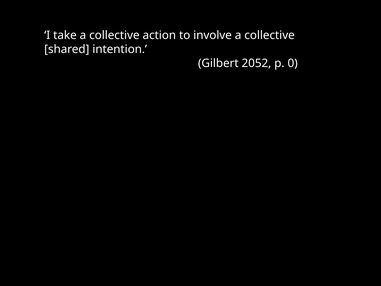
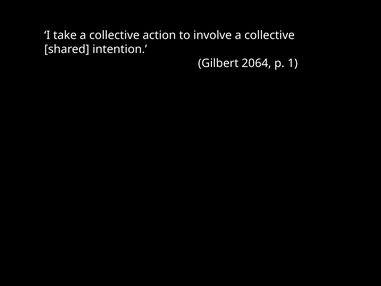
2052: 2052 -> 2064 (256, 63)
0: 0 -> 1 (293, 63)
